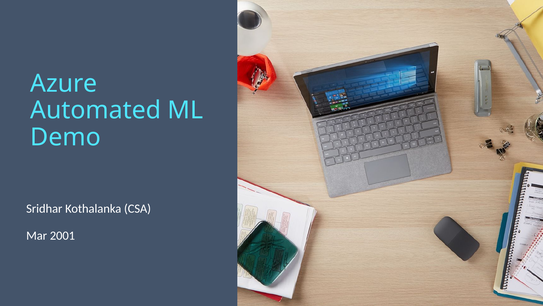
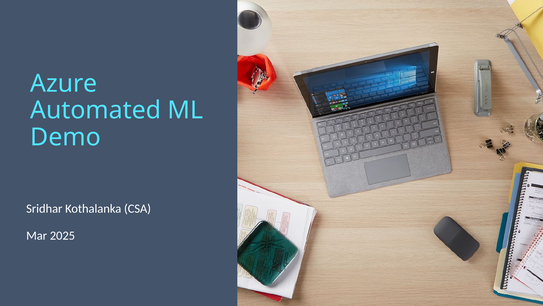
2001: 2001 -> 2025 (62, 235)
